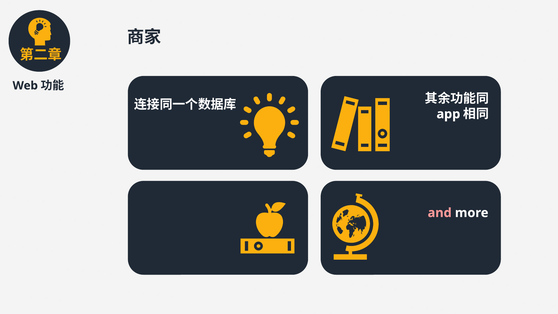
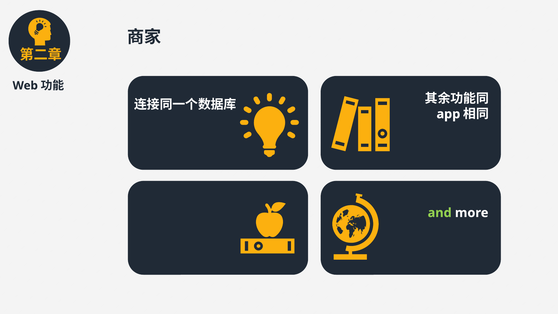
and colour: pink -> light green (440, 213)
